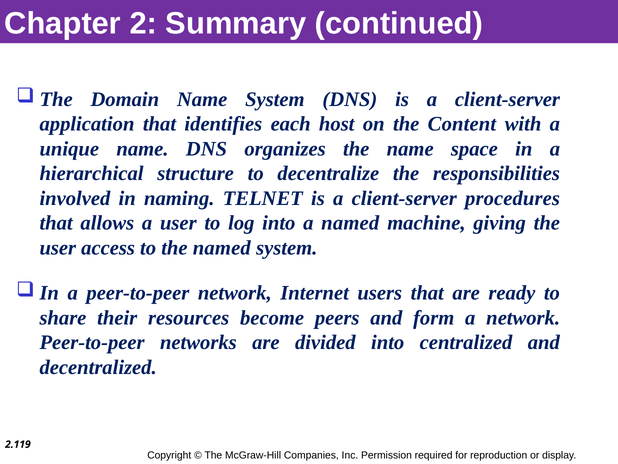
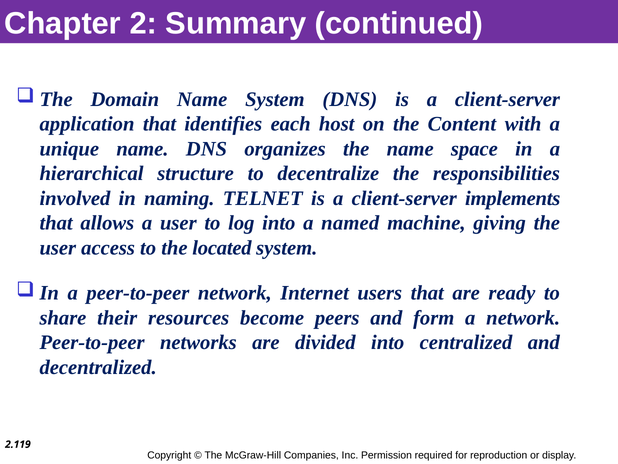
procedures: procedures -> implements (513, 198)
the named: named -> located (222, 248)
